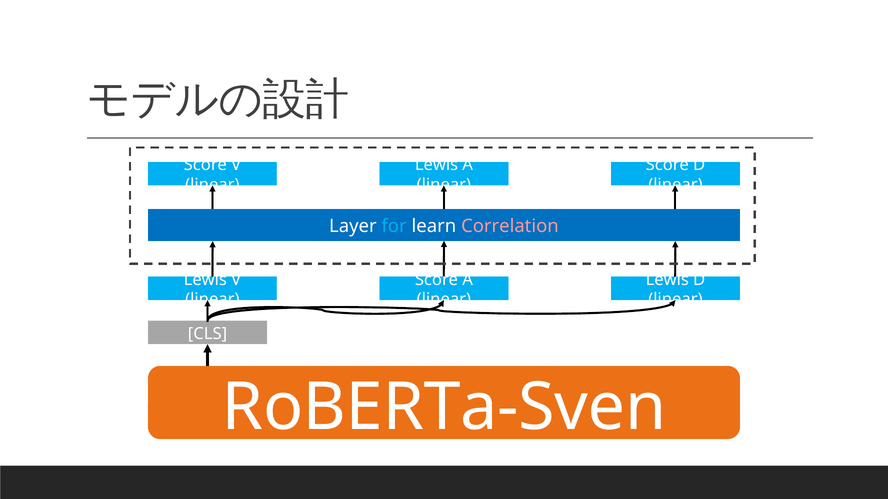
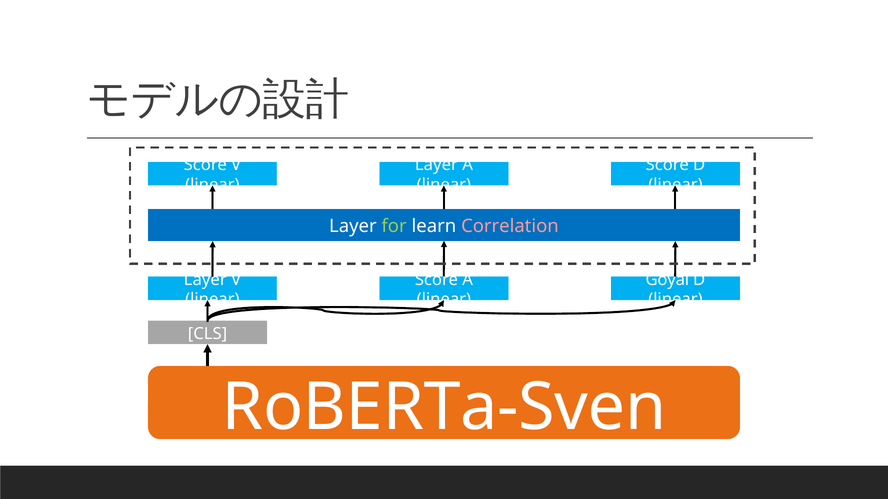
Lewis: Lewis -> Layer (436, 165)
for colour: light blue -> light green (394, 227)
Lewis: Lewis -> Layer (205, 280)
Lewis: Lewis -> Goyal (667, 280)
